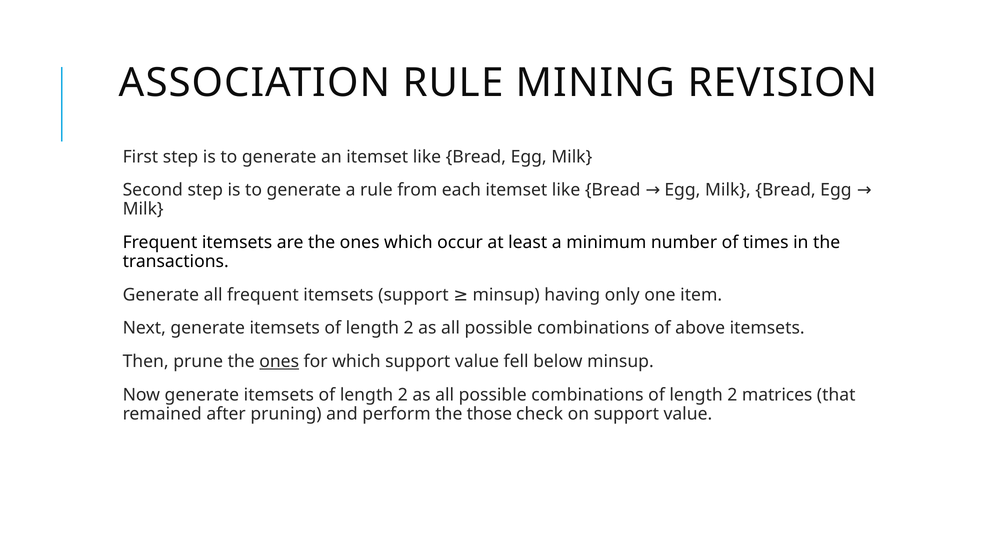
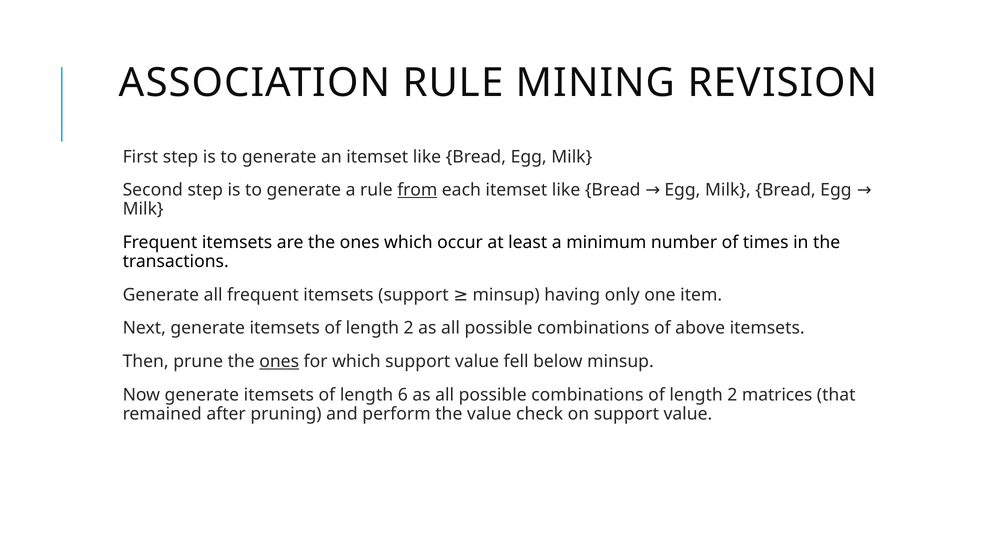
from underline: none -> present (417, 190)
2: 2 -> 6 (403, 395)
the those: those -> value (489, 414)
